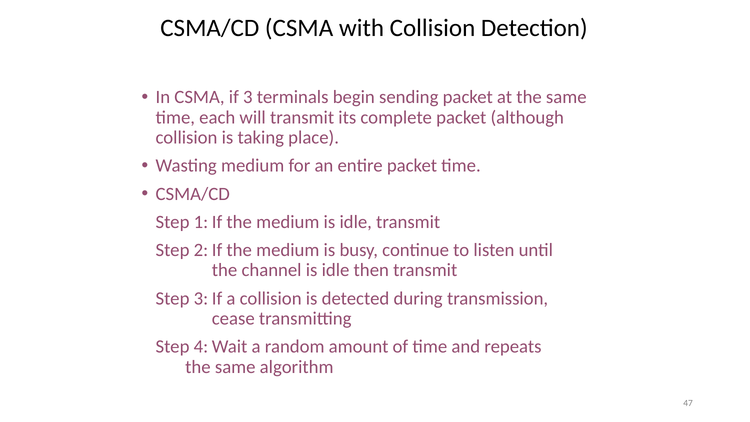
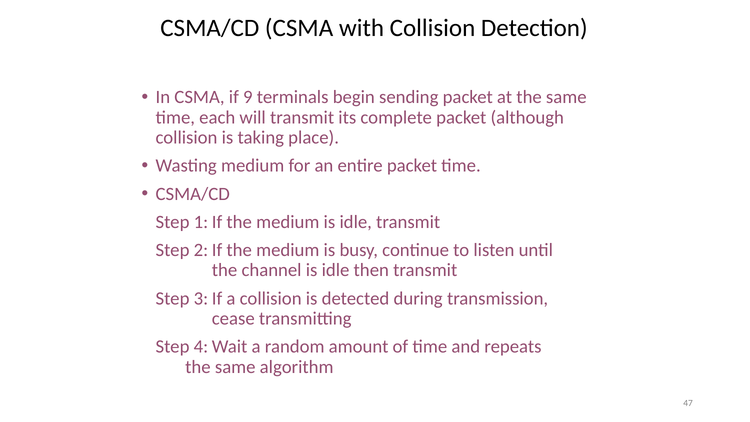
3: 3 -> 9 (248, 97)
